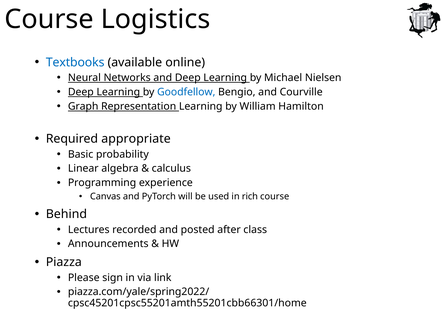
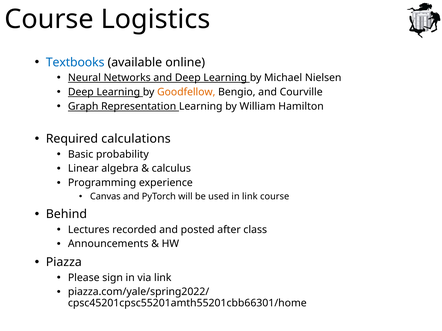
Goodfellow colour: blue -> orange (186, 92)
appropriate: appropriate -> calculations (136, 139)
in rich: rich -> link (250, 197)
